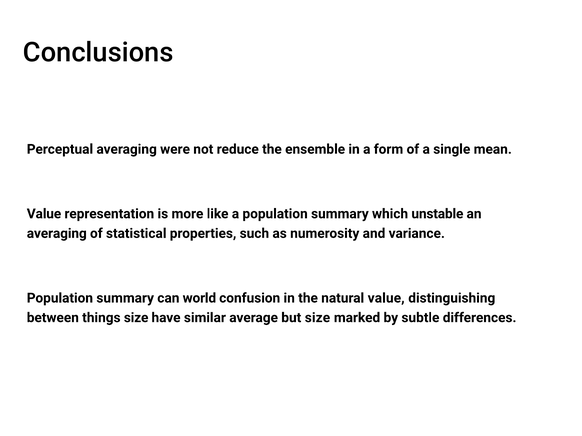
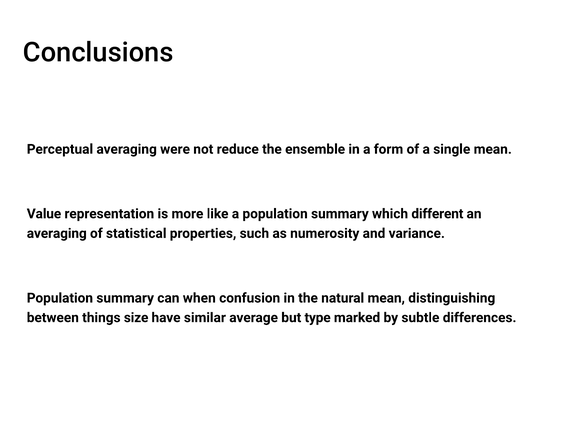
unstable: unstable -> different (437, 214)
world: world -> when (199, 298)
natural value: value -> mean (386, 298)
but size: size -> type (318, 318)
